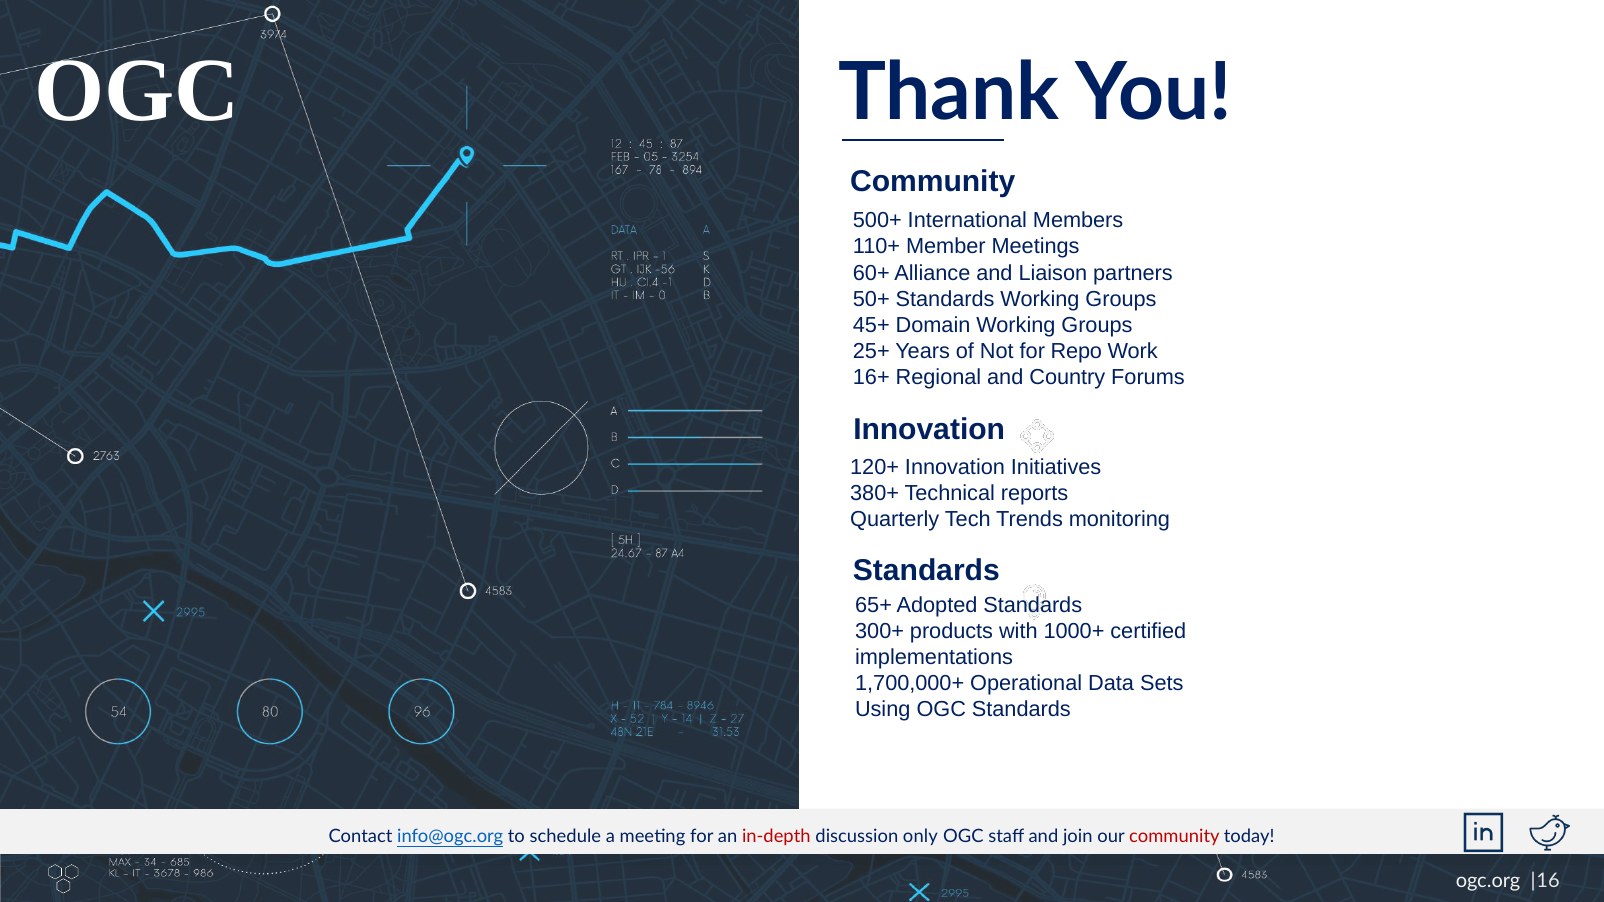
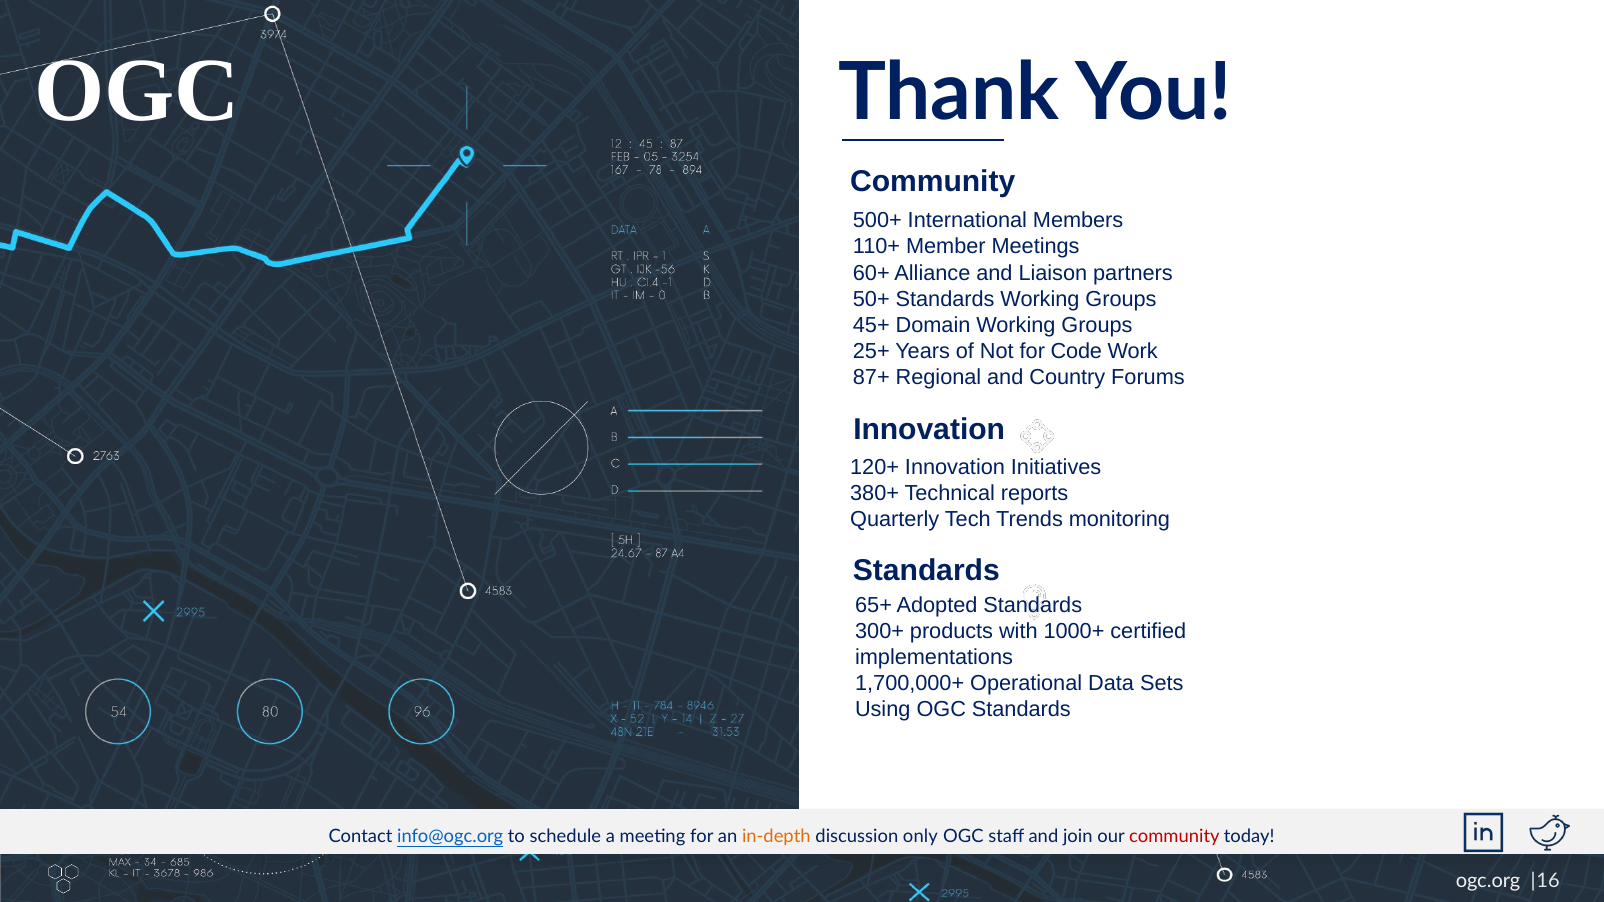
Repo: Repo -> Code (1076, 351)
16+: 16+ -> 87+ (871, 377)
in-depth colour: red -> orange (776, 836)
